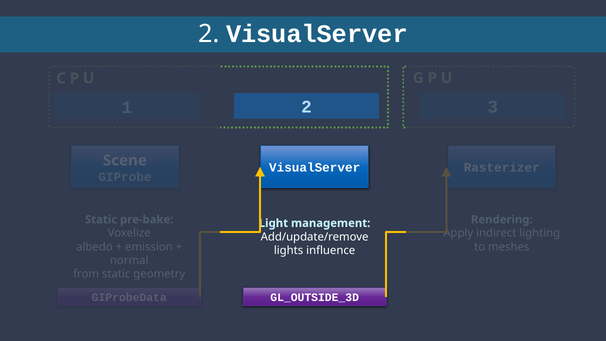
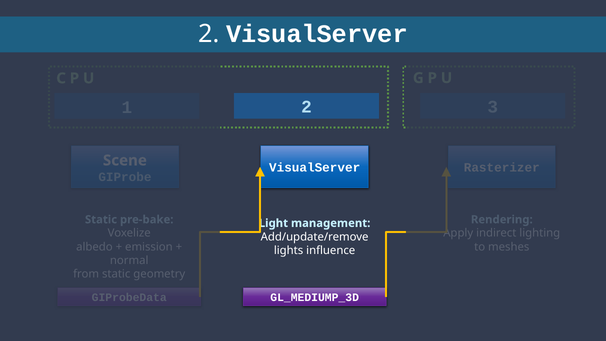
GL_OUTSIDE_3D: GL_OUTSIDE_3D -> GL_MEDIUMP_3D (315, 298)
